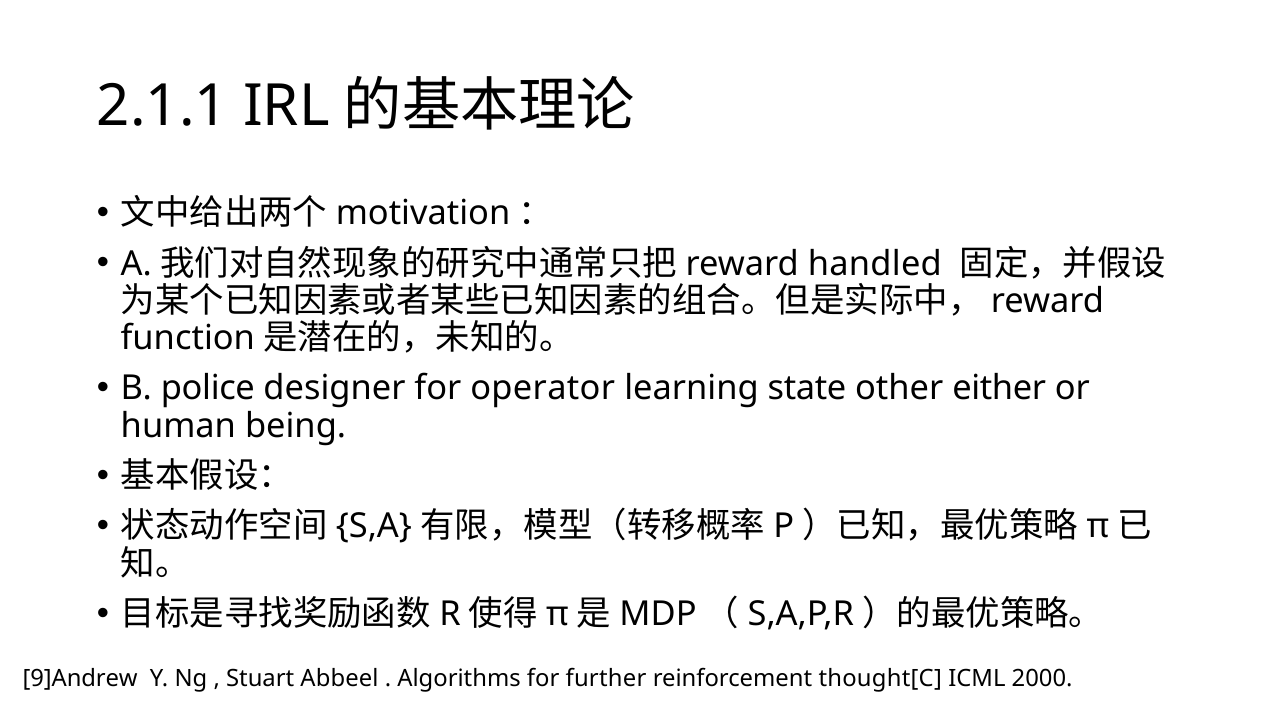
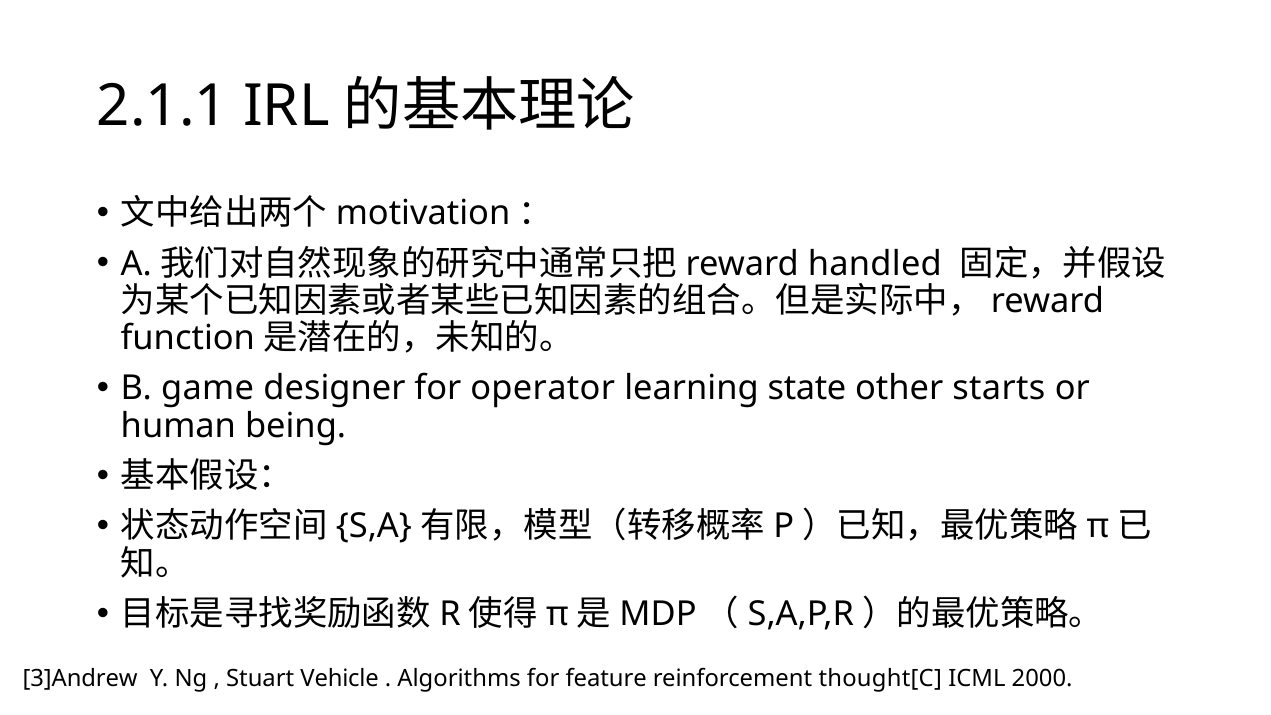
police: police -> game (208, 389)
either: either -> starts (999, 389)
9]Andrew: 9]Andrew -> 3]Andrew (80, 679)
Abbeel: Abbeel -> Vehicle (340, 679)
further: further -> feature (606, 679)
